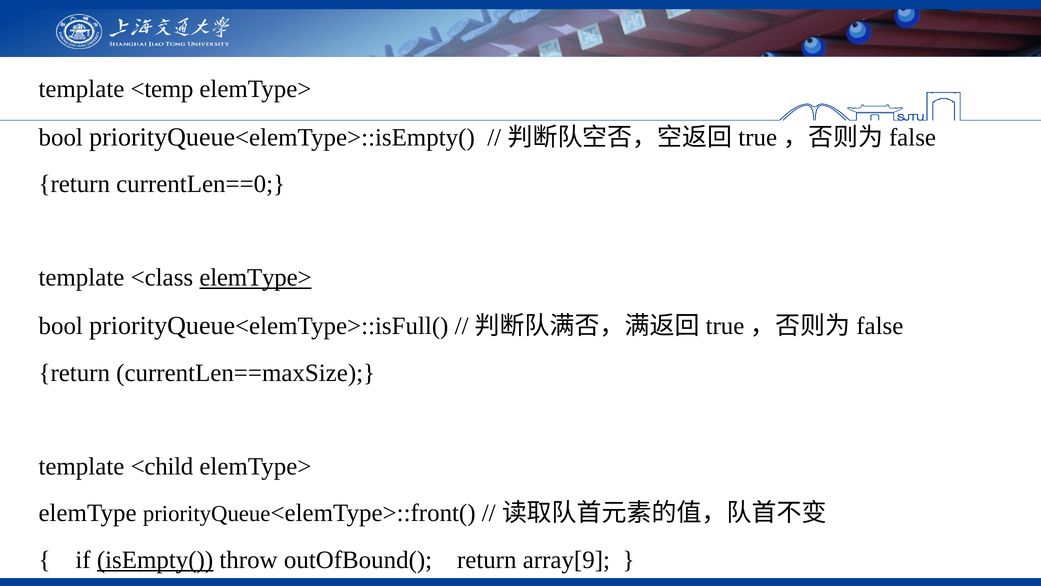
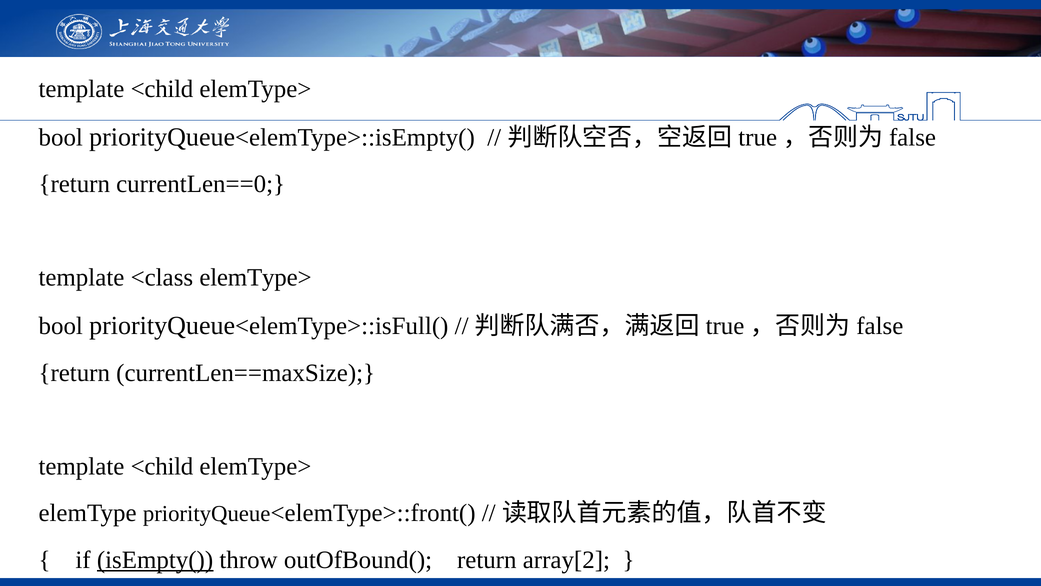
<temp: <temp -> <child (162, 89)
elemType> underline: present -> none (255, 278)
array[9: array[9 -> array[2 (566, 559)
